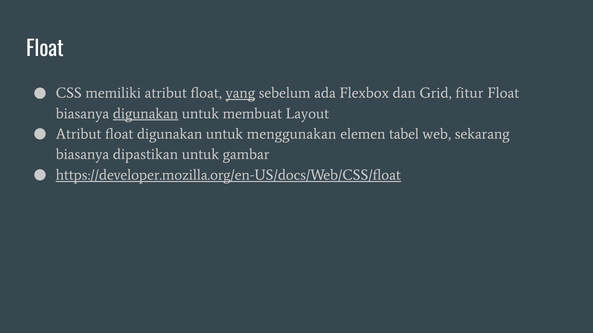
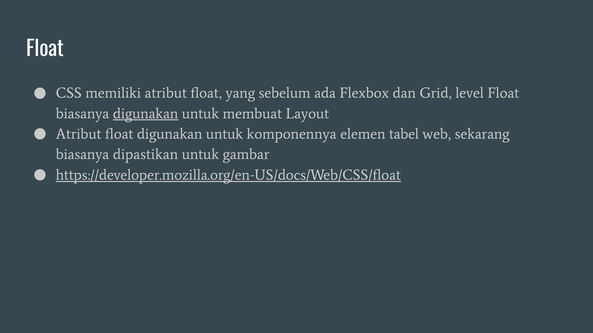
yang underline: present -> none (240, 93)
fitur: fitur -> level (470, 93)
menggunakan: menggunakan -> komponennya (292, 134)
